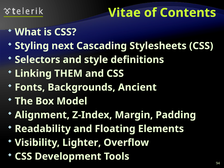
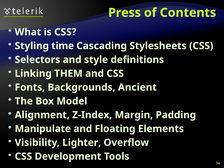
Vitae: Vitae -> Press (125, 13)
next: next -> time (63, 46)
Readability: Readability -> Manipulate (43, 129)
